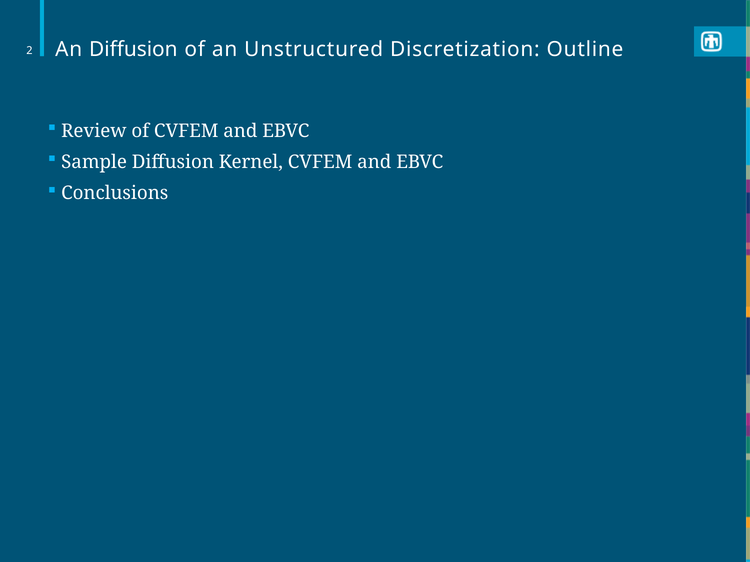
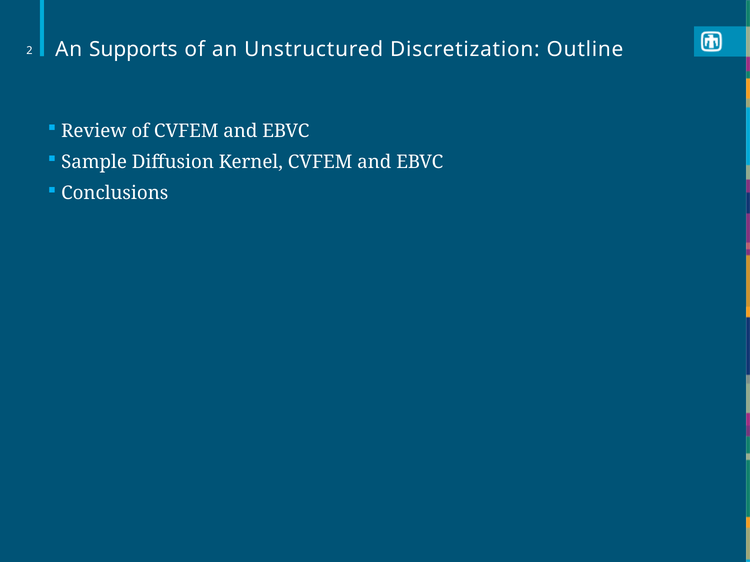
An Diffusion: Diffusion -> Supports (133, 50)
